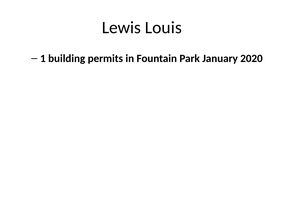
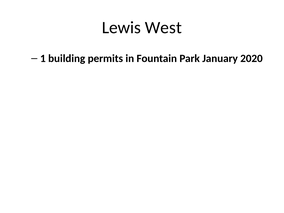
Louis: Louis -> West (163, 27)
